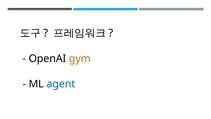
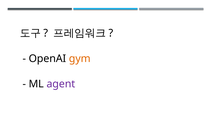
agent colour: blue -> purple (61, 84)
